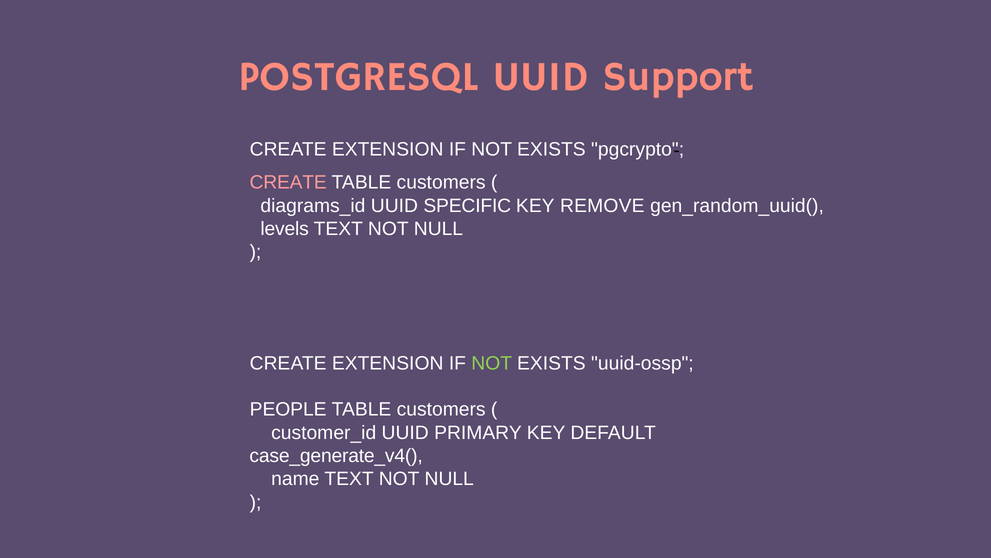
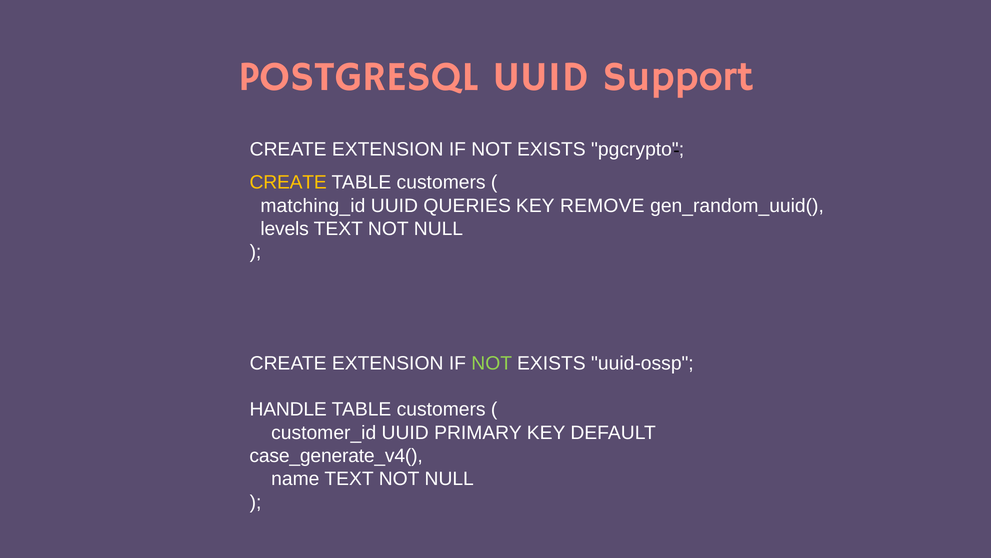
CREATE colour: pink -> yellow (288, 182)
diagrams_id: diagrams_id -> matching_id (313, 205)
SPECIFIC: SPECIFIC -> QUERIES (467, 205)
PEOPLE: PEOPLE -> HANDLE (288, 409)
